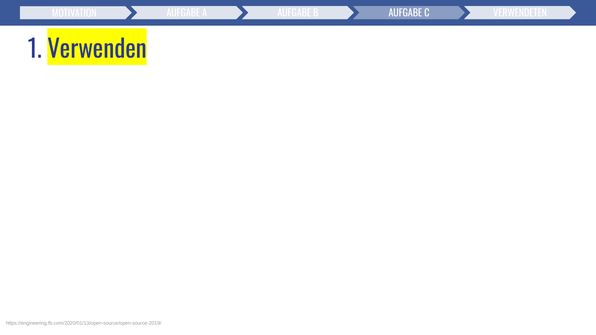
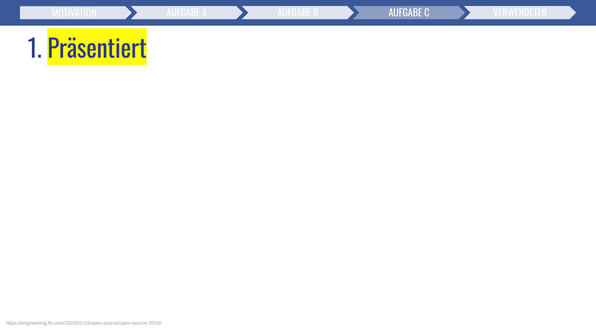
Verwenden: Verwenden -> Präsentiert (97, 50)
